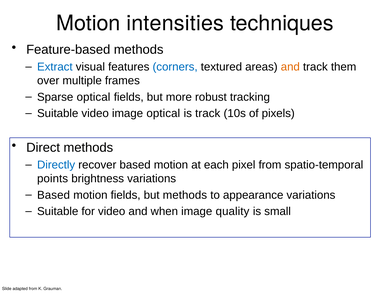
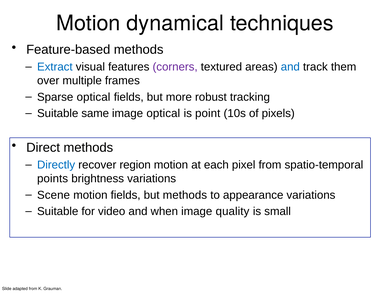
intensities: intensities -> dynamical (175, 23)
corners colour: blue -> purple (175, 67)
and colour: orange -> blue (290, 67)
Suitable video: video -> same (95, 113)
is track: track -> point (208, 113)
recover based: based -> region (135, 165)
Based: Based -> Scene (54, 195)
